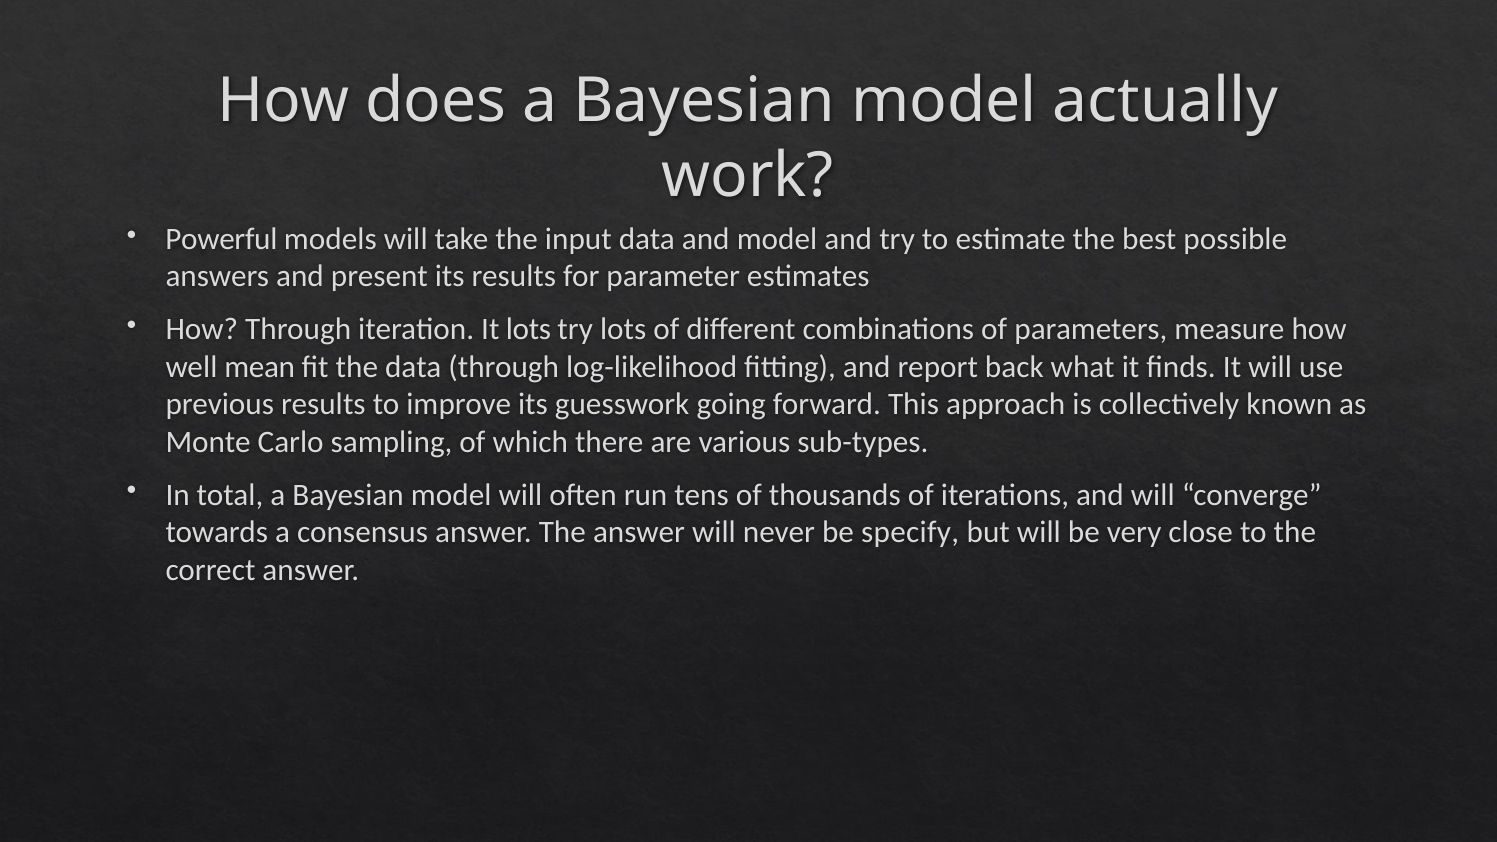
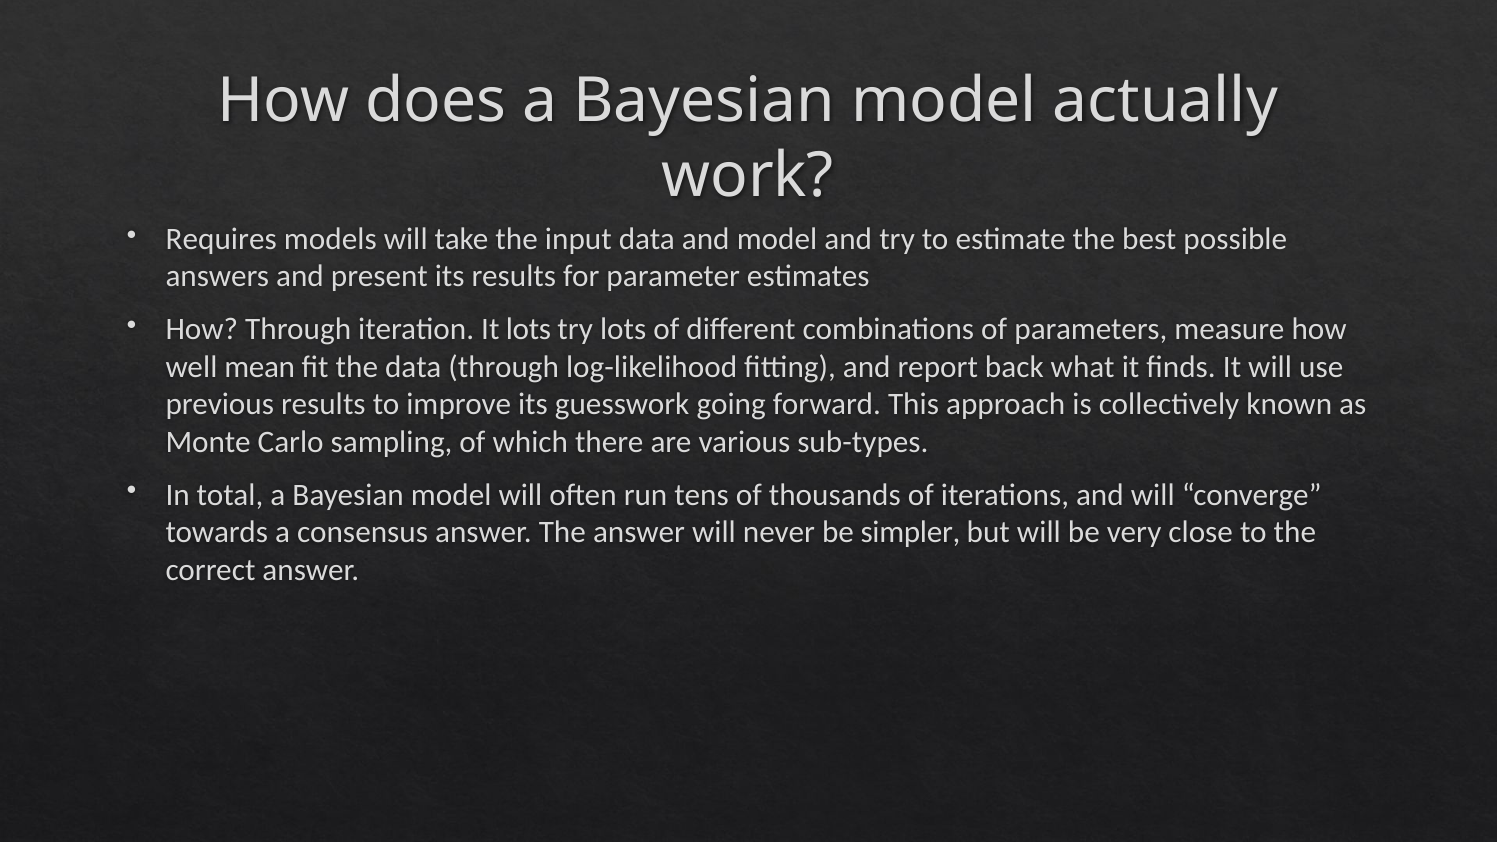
Powerful: Powerful -> Requires (221, 239)
specify: specify -> simpler (910, 533)
